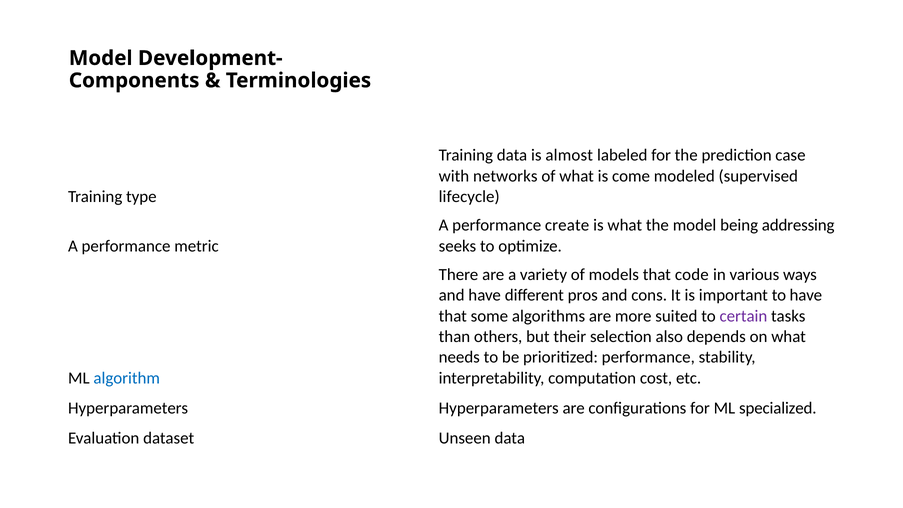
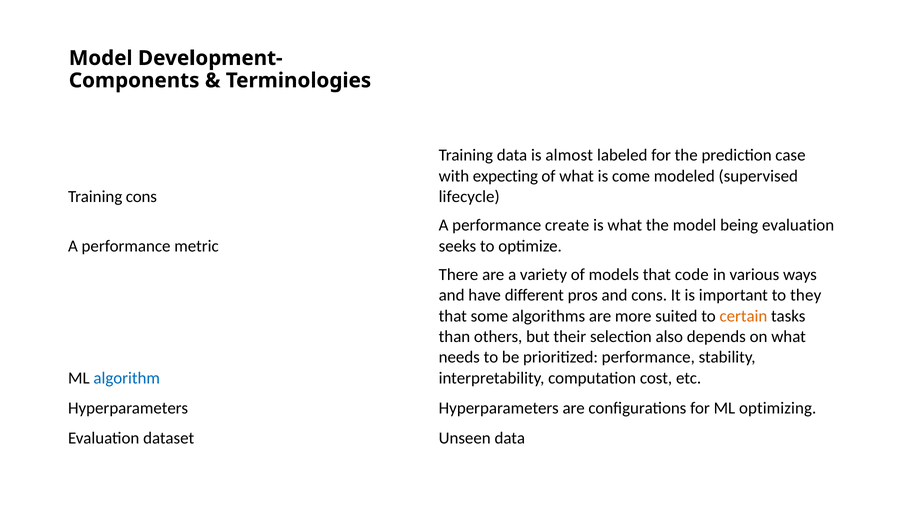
networks: networks -> expecting (505, 176)
Training type: type -> cons (141, 197)
being addressing: addressing -> evaluation (798, 225)
to have: have -> they (806, 295)
certain colour: purple -> orange (743, 316)
specialized: specialized -> optimizing (778, 408)
